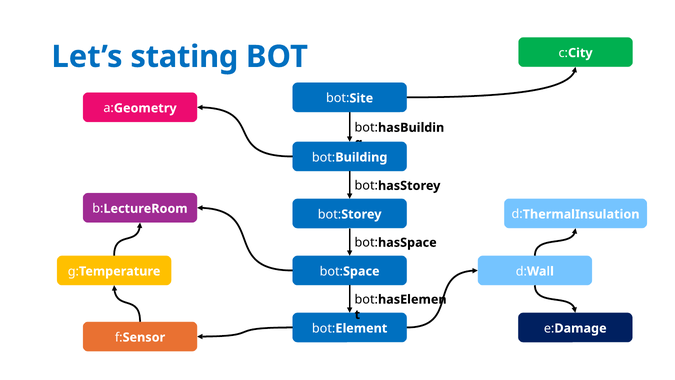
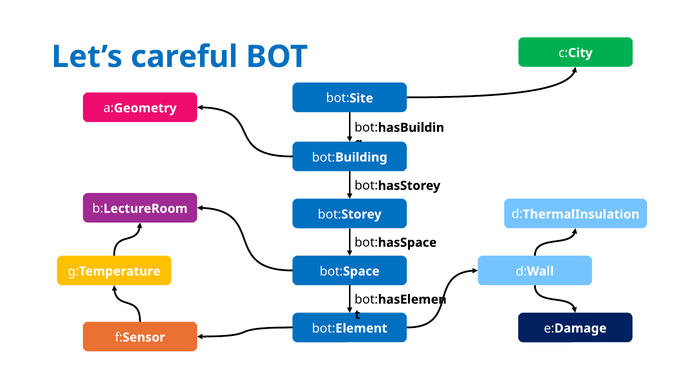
stating: stating -> careful (184, 57)
